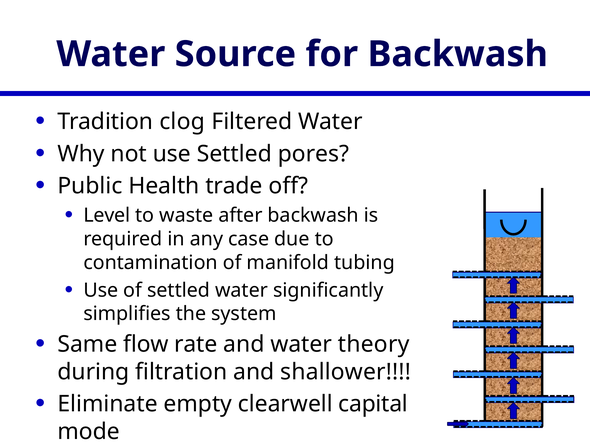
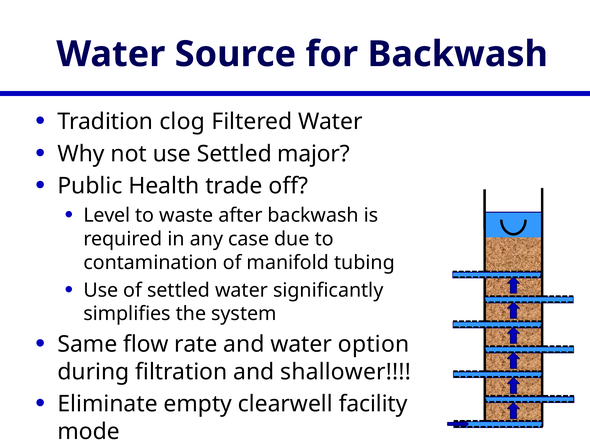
pores: pores -> major (314, 154)
theory: theory -> option (374, 344)
capital: capital -> facility (373, 404)
